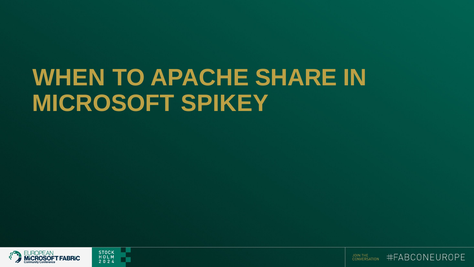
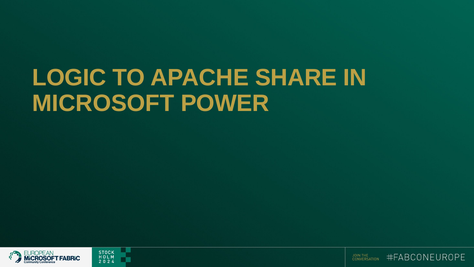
WHEN: WHEN -> LOGIC (69, 78)
SPIKEY: SPIKEY -> POWER (225, 103)
